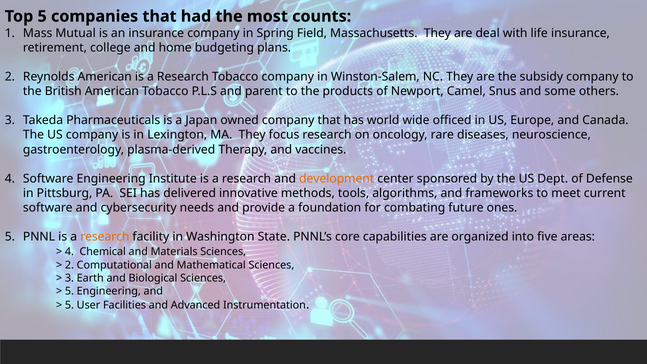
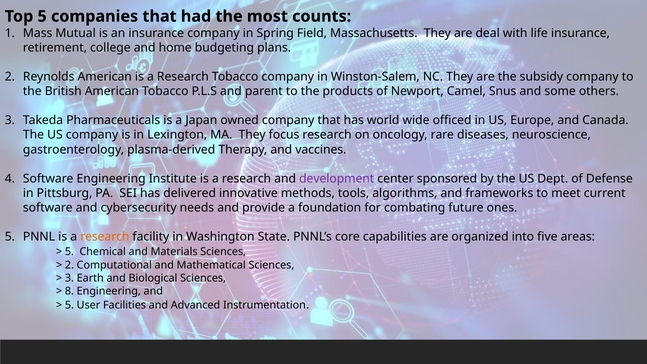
development colour: orange -> purple (337, 179)
4: 4 -> 5 (69, 252)
5: 5 -> 8 (69, 291)
